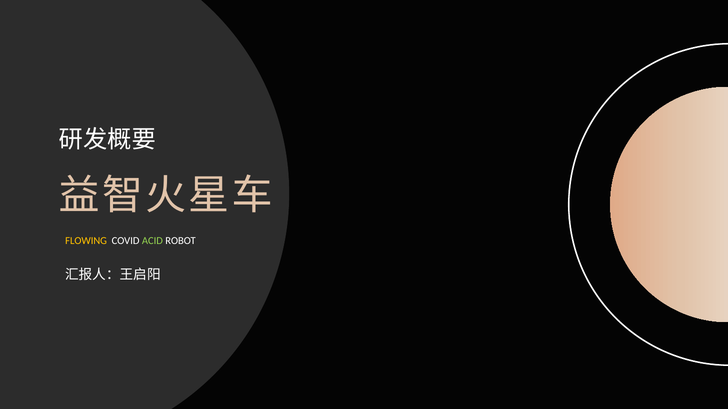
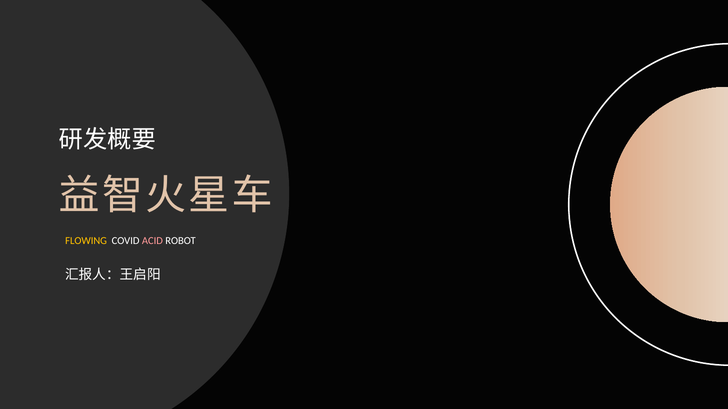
ACID colour: light green -> pink (152, 241)
